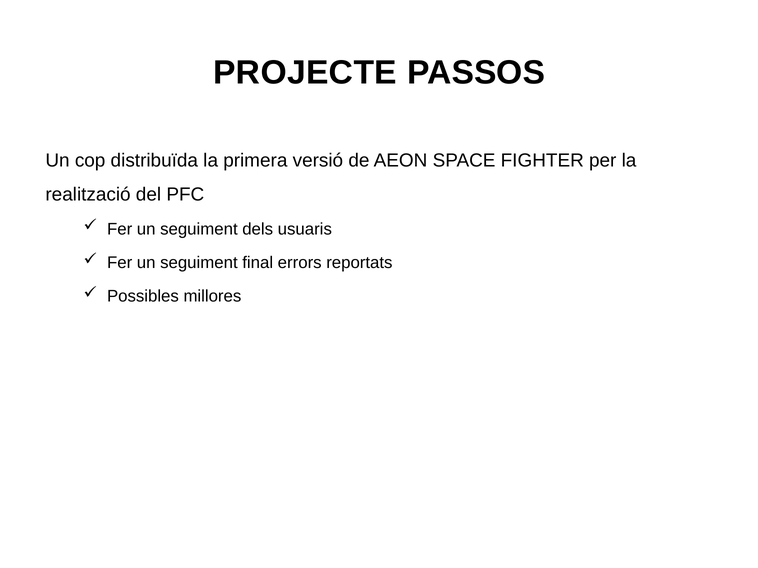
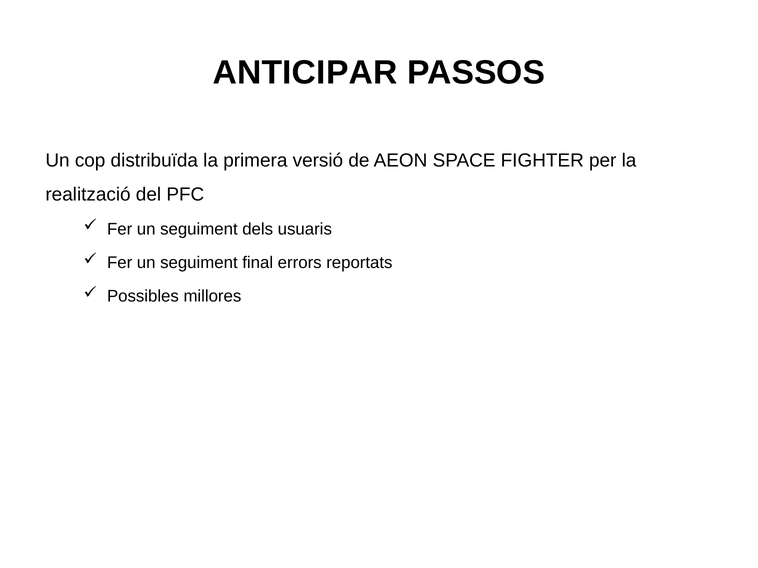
PROJECTE: PROJECTE -> ANTICIPAR (305, 73)
